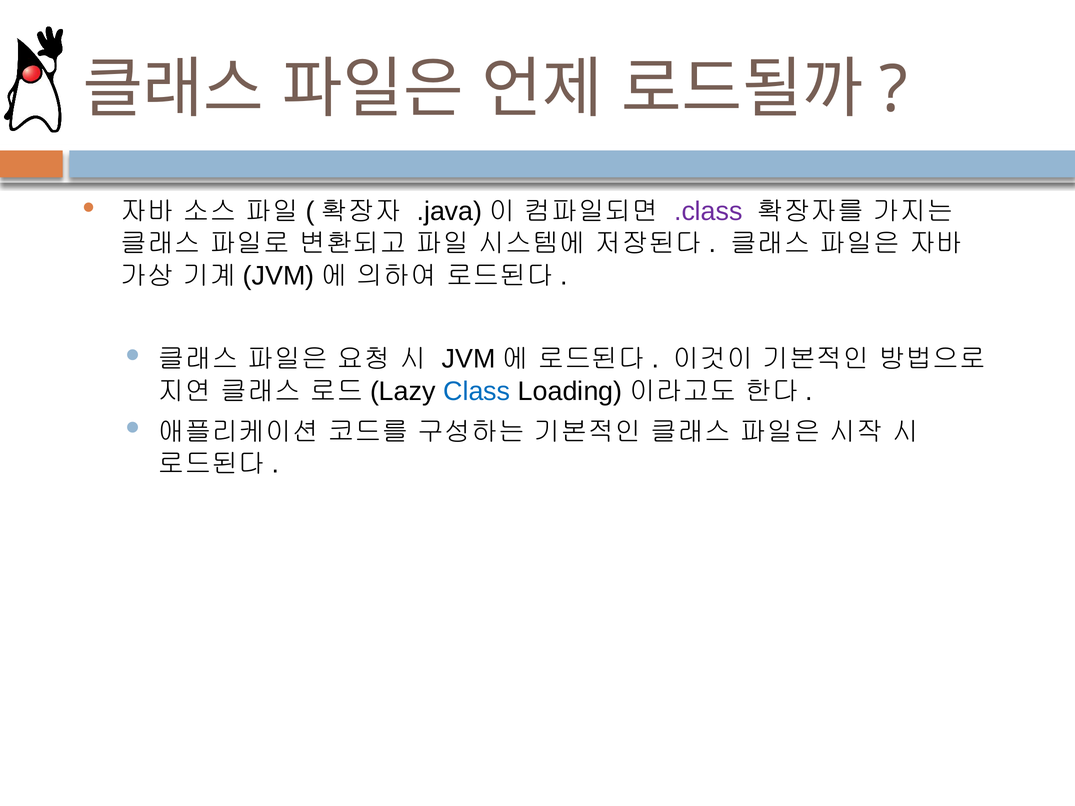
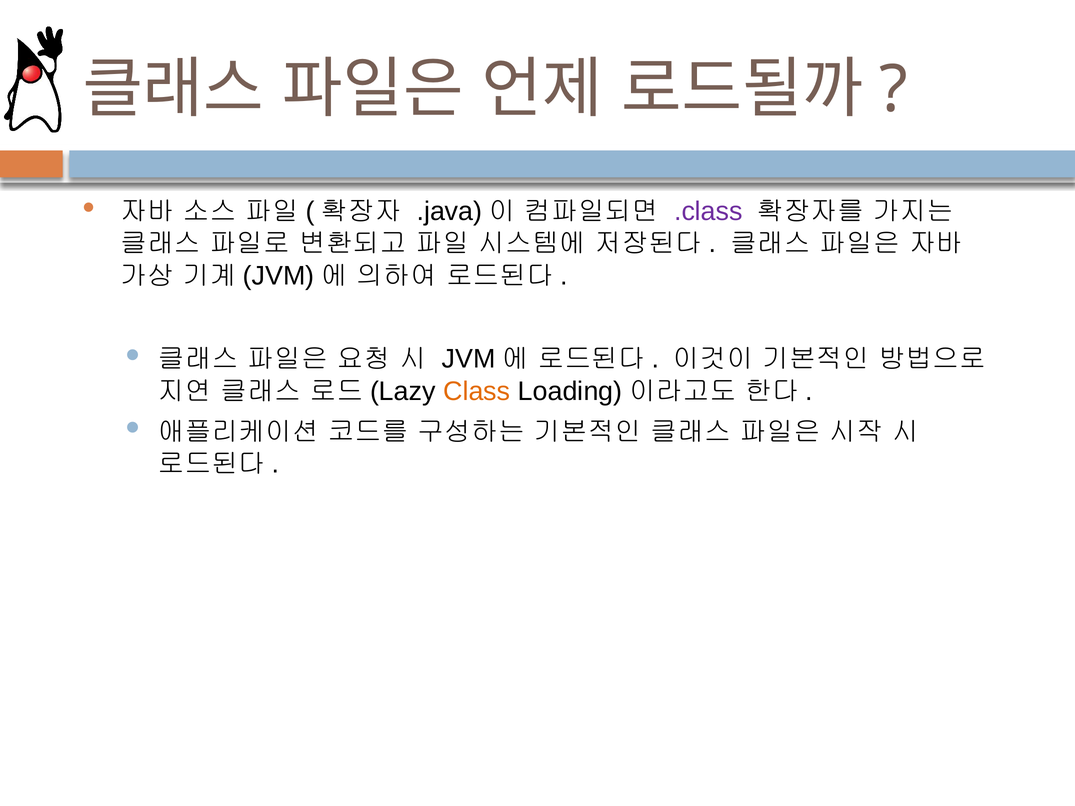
Class colour: blue -> orange (477, 391)
